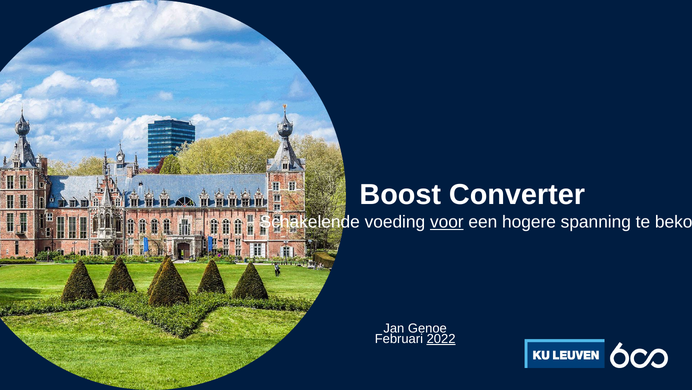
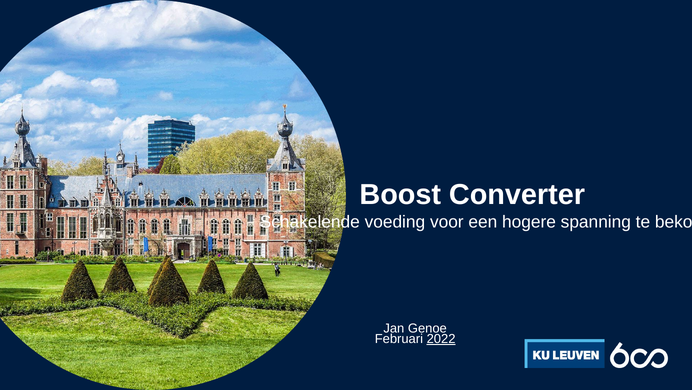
voor underline: present -> none (447, 222)
